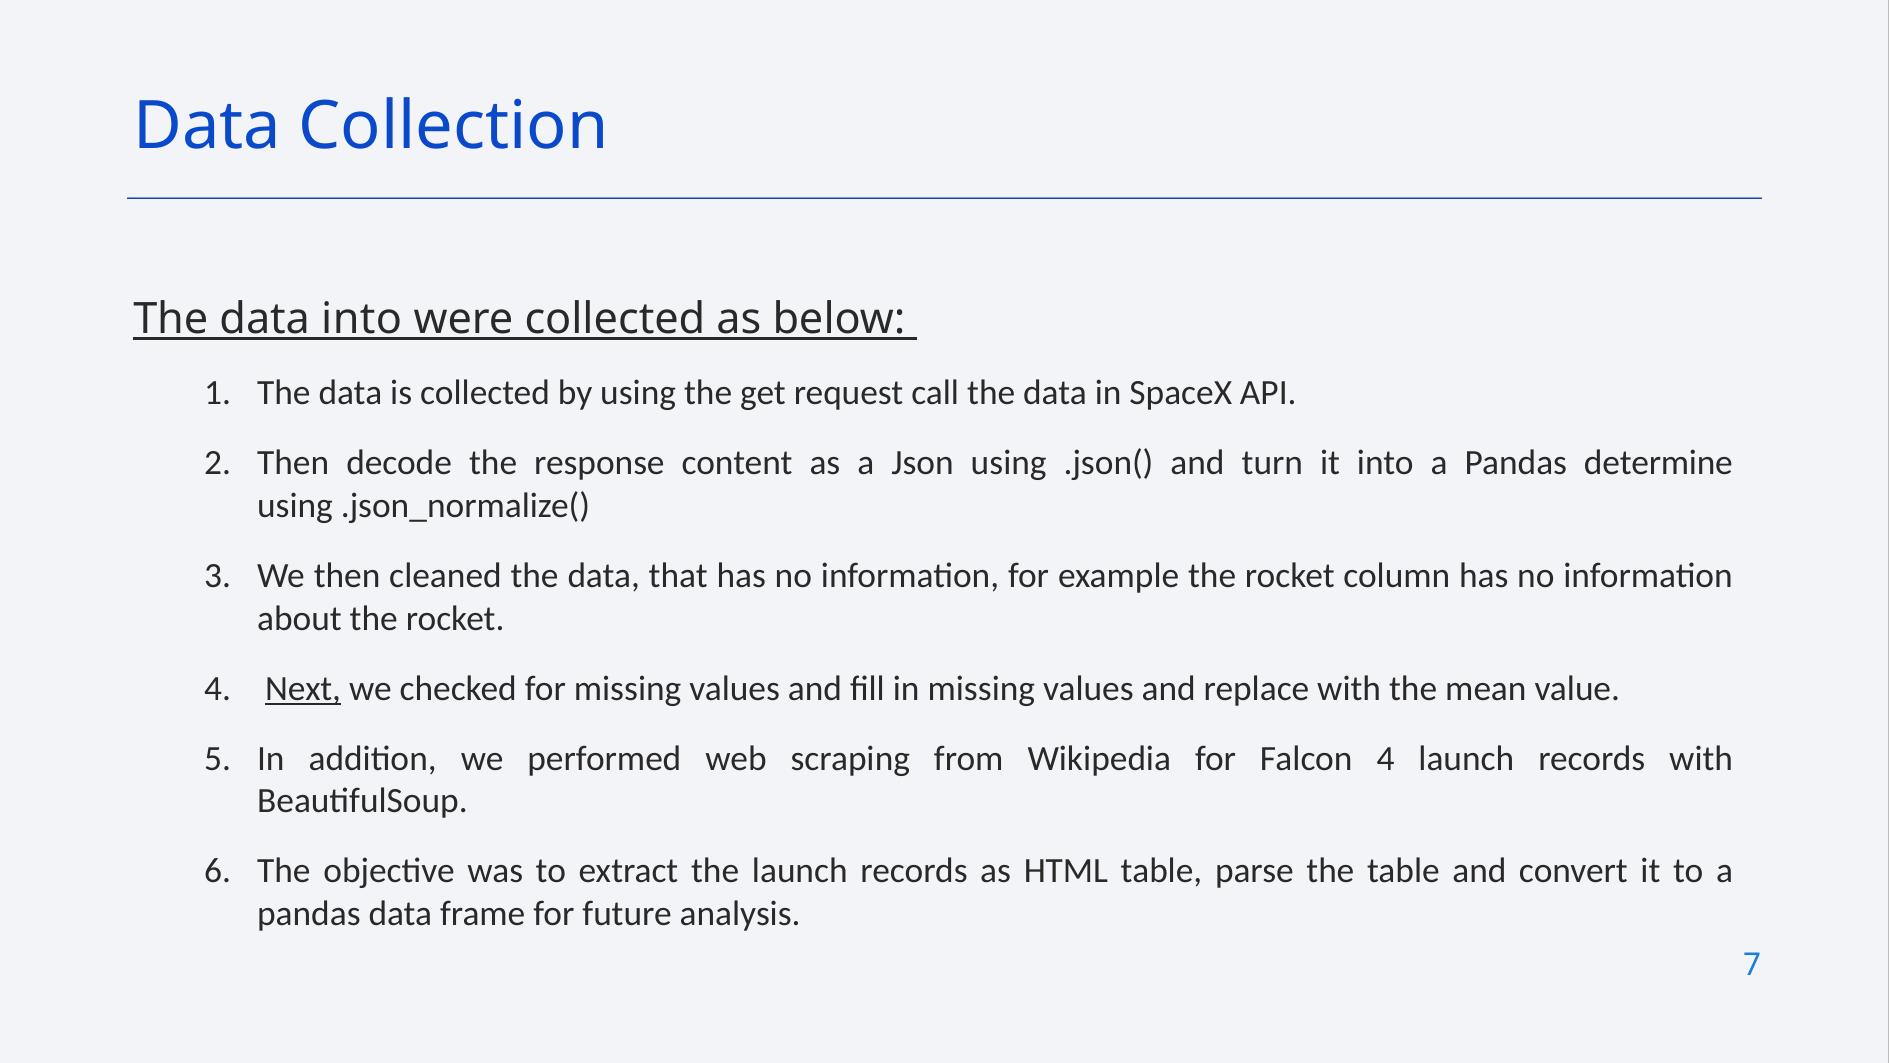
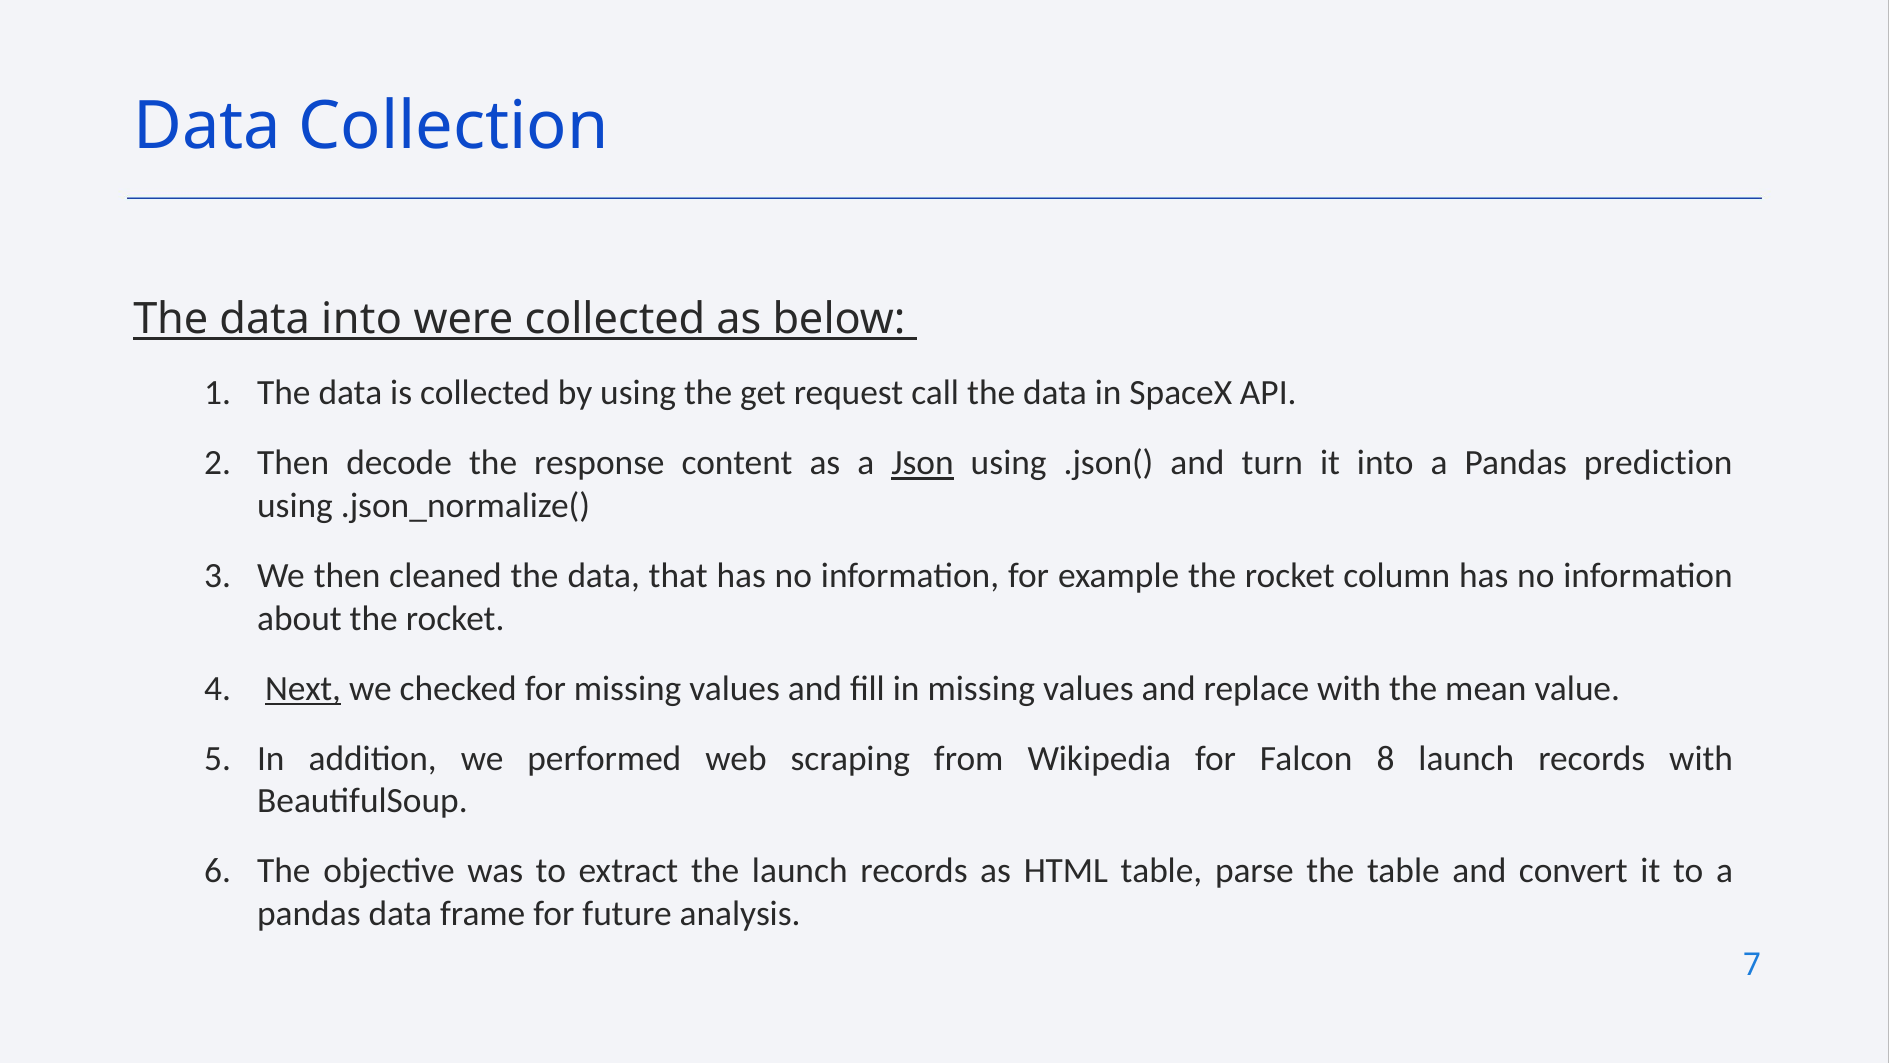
Json underline: none -> present (923, 463)
determine: determine -> prediction (1658, 463)
Falcon 4: 4 -> 8 (1385, 758)
